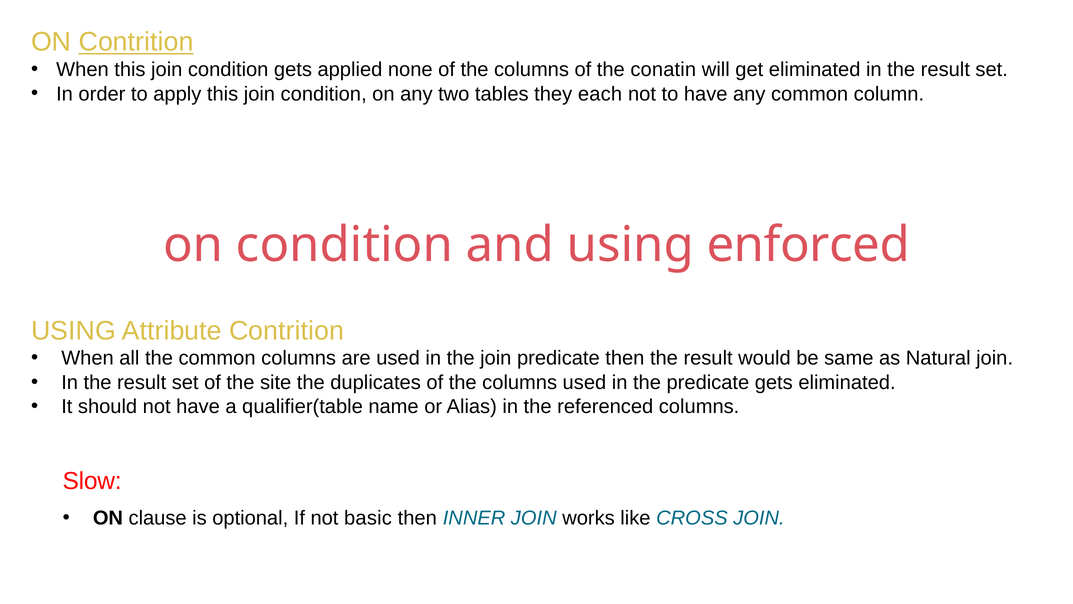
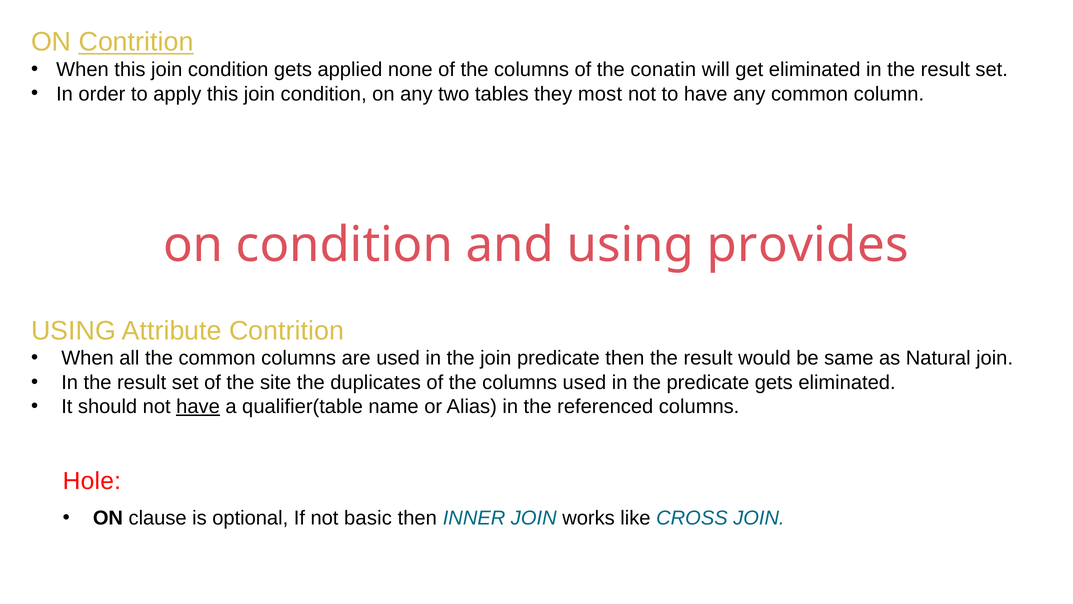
each: each -> most (600, 94)
enforced: enforced -> provides (808, 245)
have underline: none -> present (198, 406)
Slow: Slow -> Hole (92, 481)
